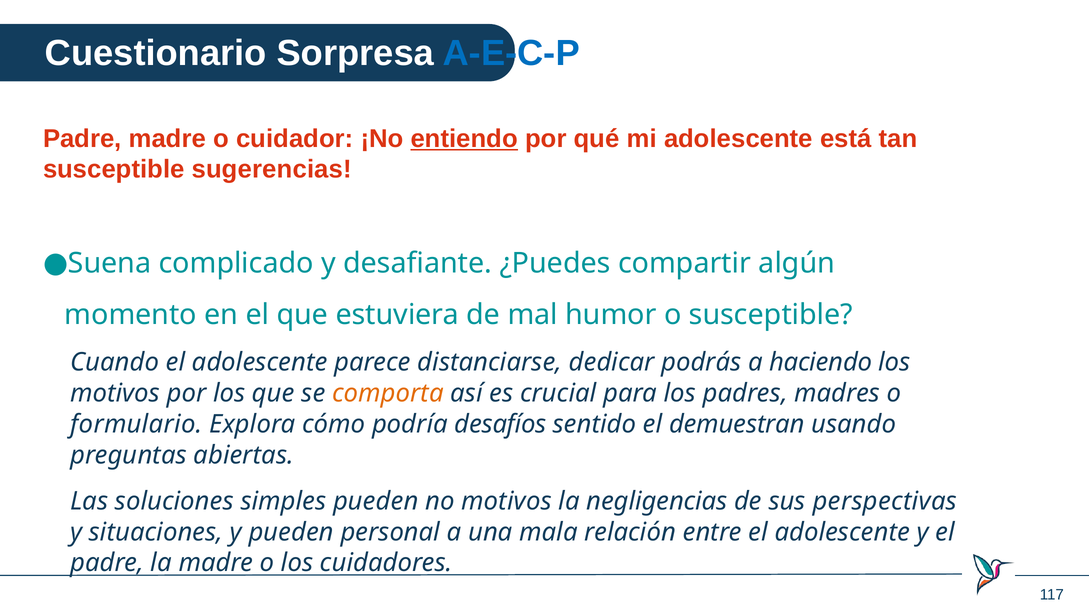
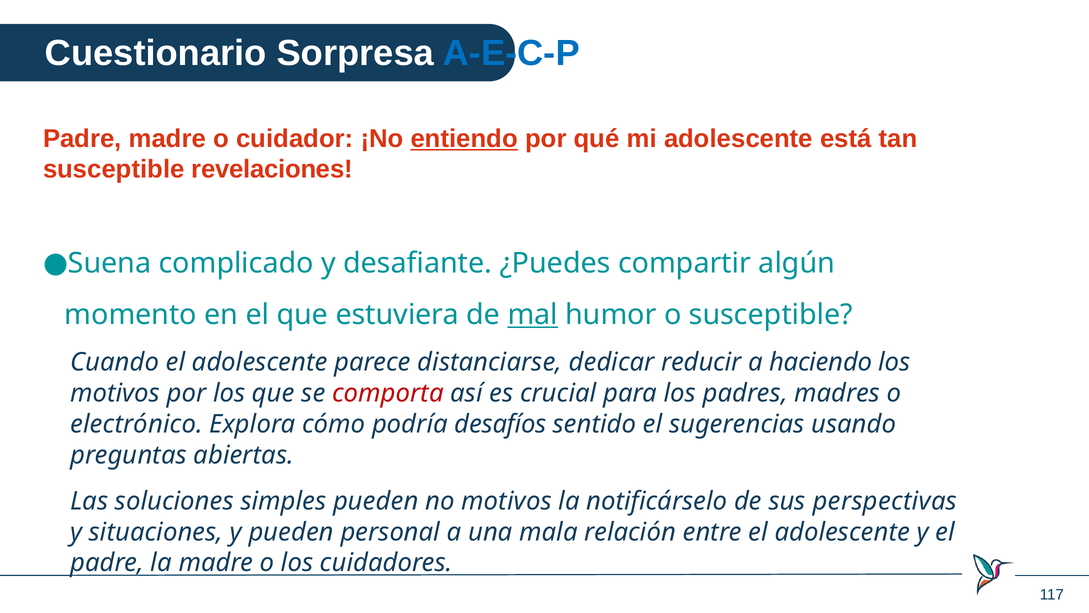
sugerencias: sugerencias -> revelaciones (272, 169)
mal underline: none -> present (533, 315)
podrás: podrás -> reducir (701, 362)
comporta colour: orange -> red (388, 393)
formulario: formulario -> electrónico (136, 424)
demuestran: demuestran -> sugerencias (737, 424)
negligencias: negligencias -> notificárselo (657, 501)
